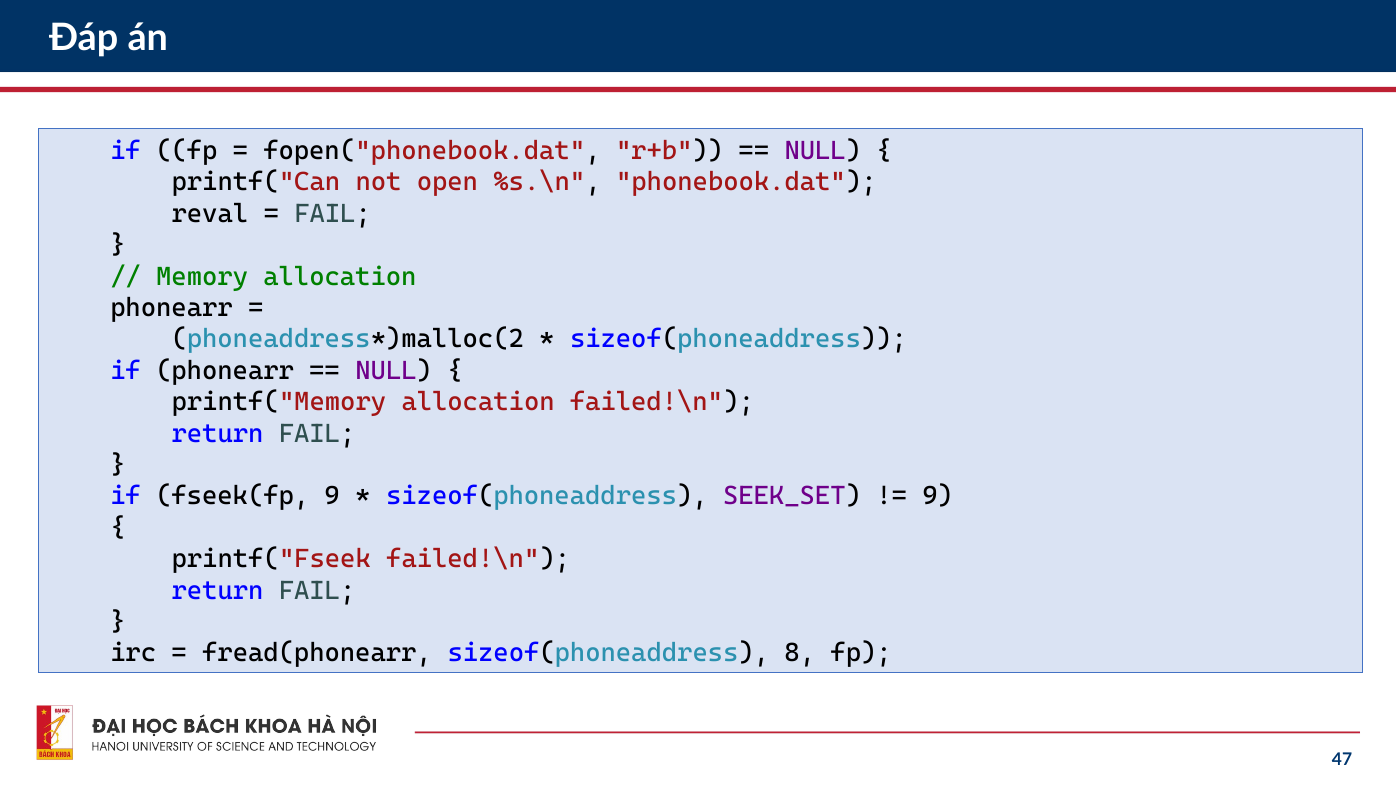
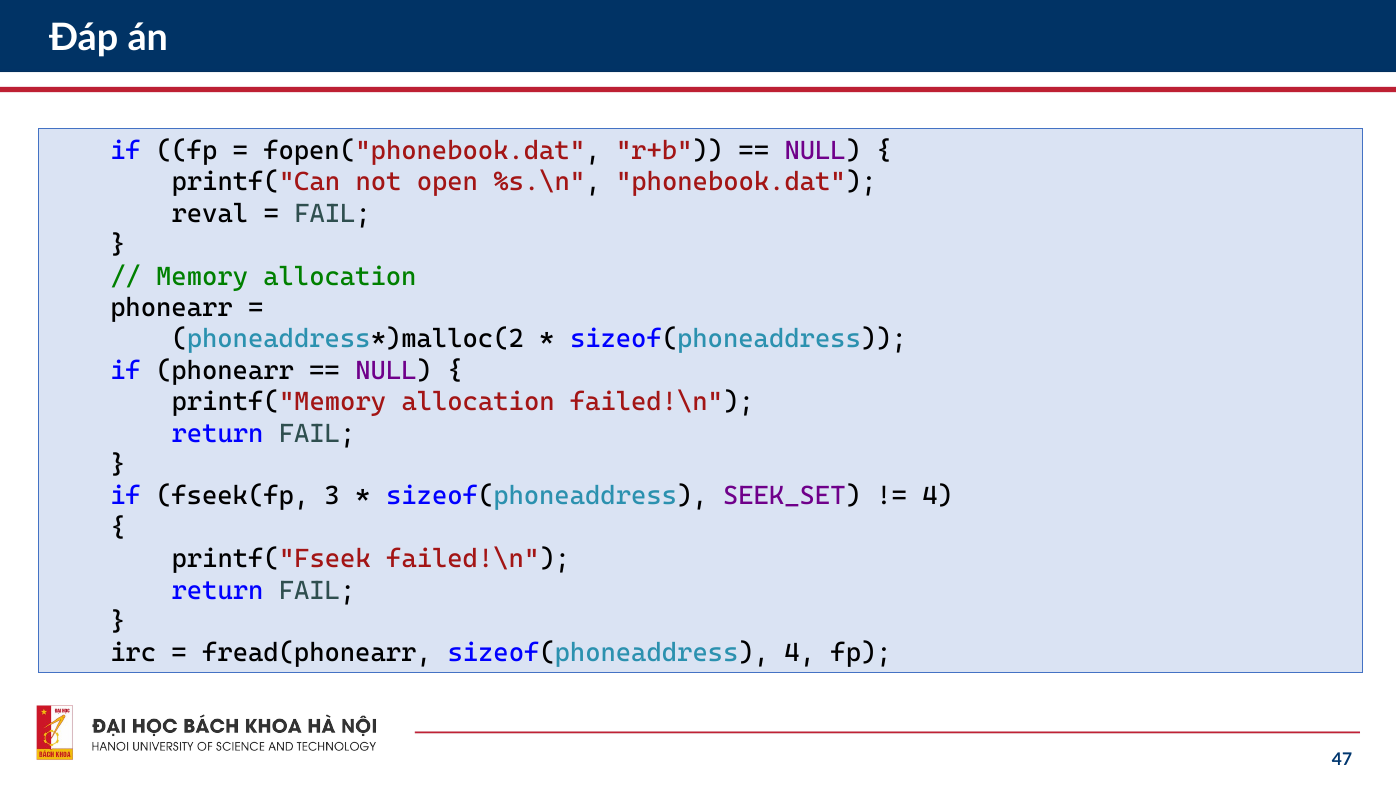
fseek(fp 9: 9 -> 3 (332, 496)
9: 9 -> 4 (938, 496)
sizeof(phoneaddress 8: 8 -> 4 (800, 653)
